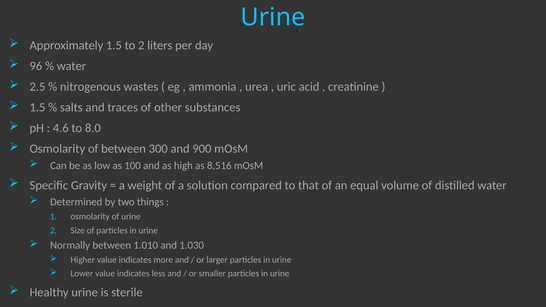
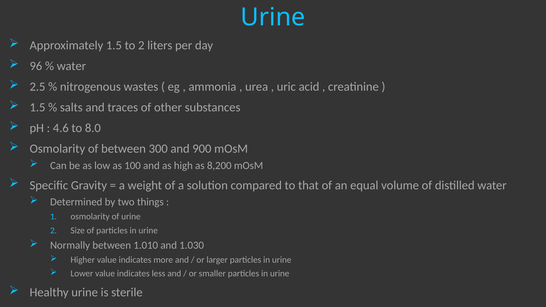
8,516: 8,516 -> 8,200 (219, 166)
